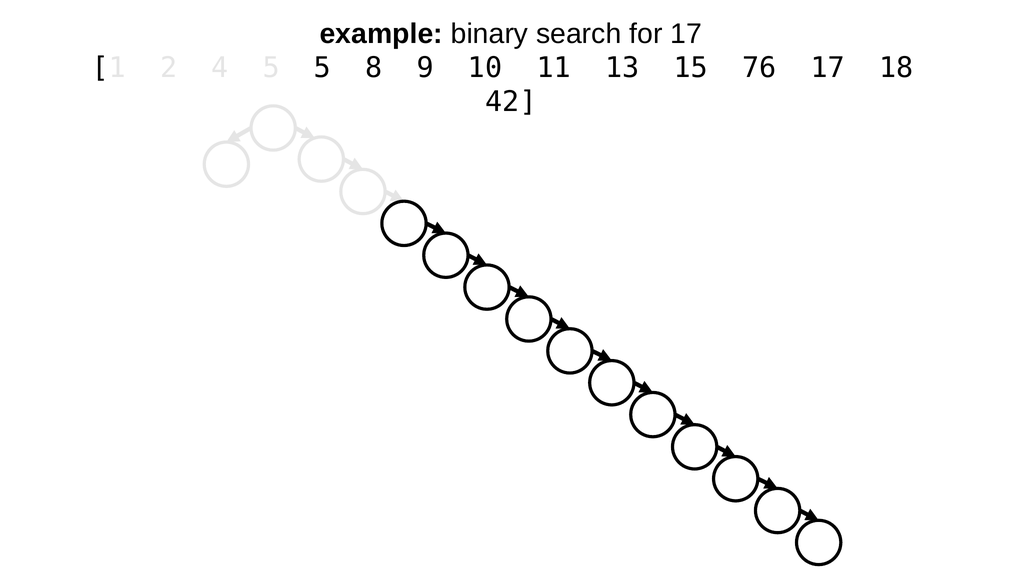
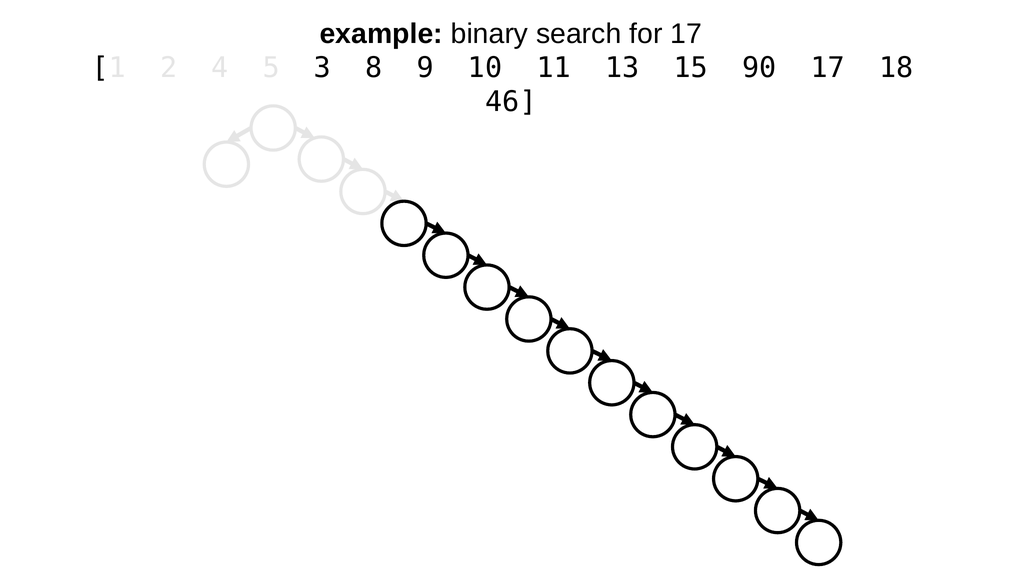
5 5: 5 -> 3 (322, 68)
76: 76 -> 90 (759, 68)
42: 42 -> 46 (511, 102)
